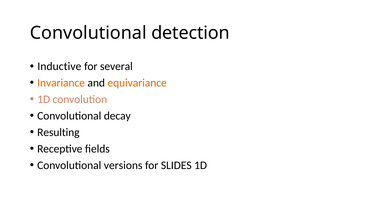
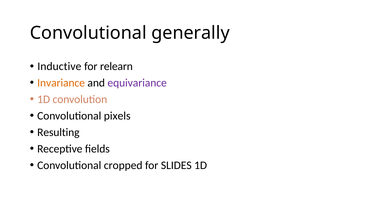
detection: detection -> generally (191, 33)
several: several -> relearn (116, 66)
equivariance colour: orange -> purple (137, 83)
decay: decay -> pixels (117, 116)
versions: versions -> cropped (123, 165)
